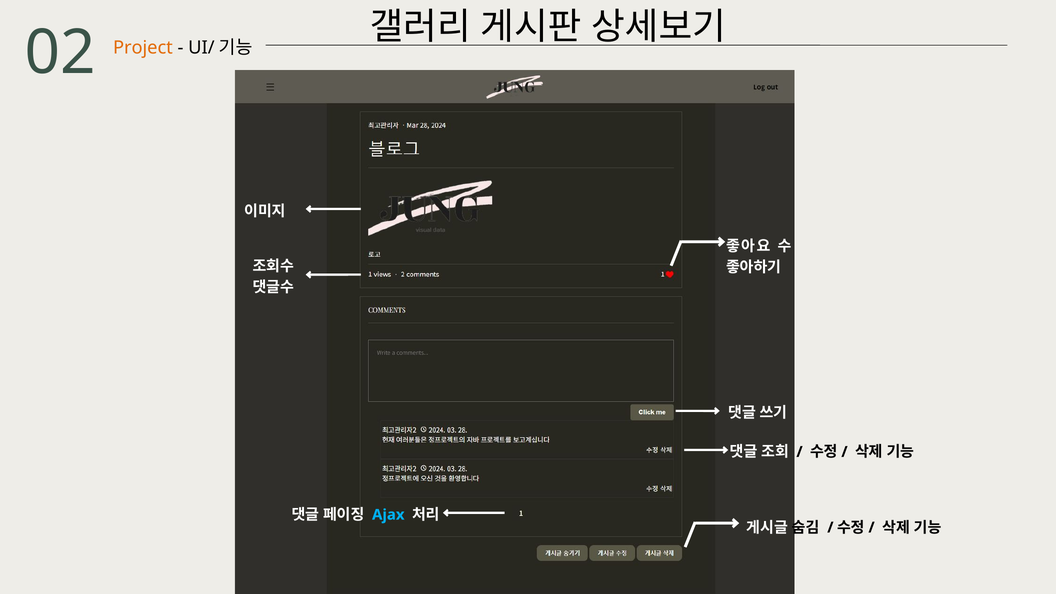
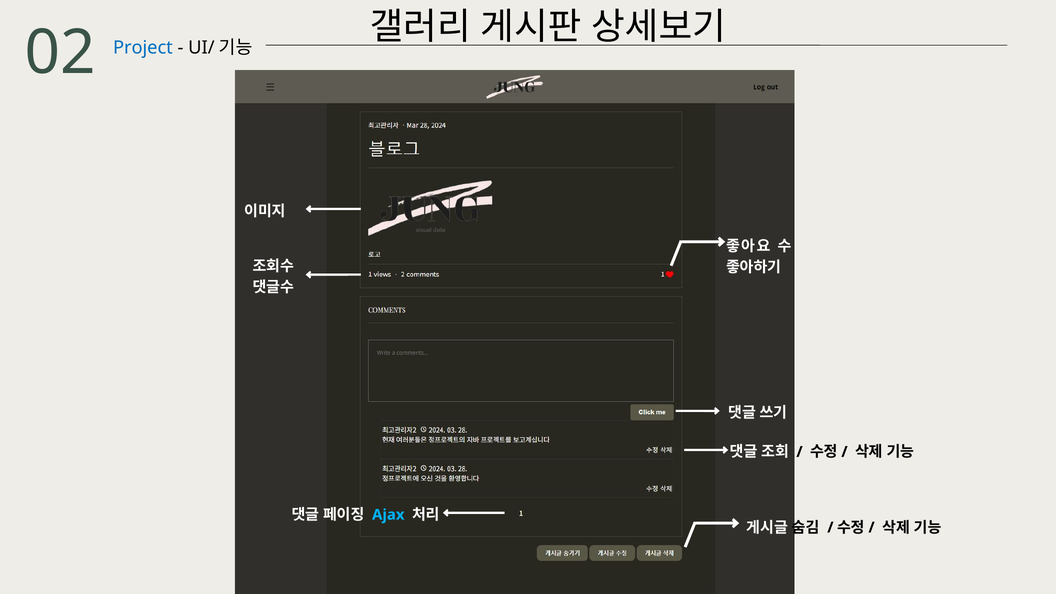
Project colour: orange -> blue (143, 47)
